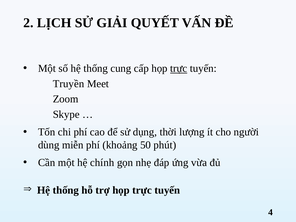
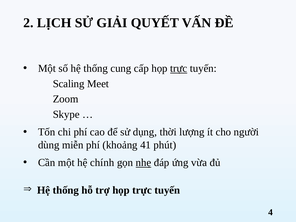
Truyền: Truyền -> Scaling (69, 84)
50: 50 -> 41 (146, 145)
nhẹ underline: none -> present (143, 163)
